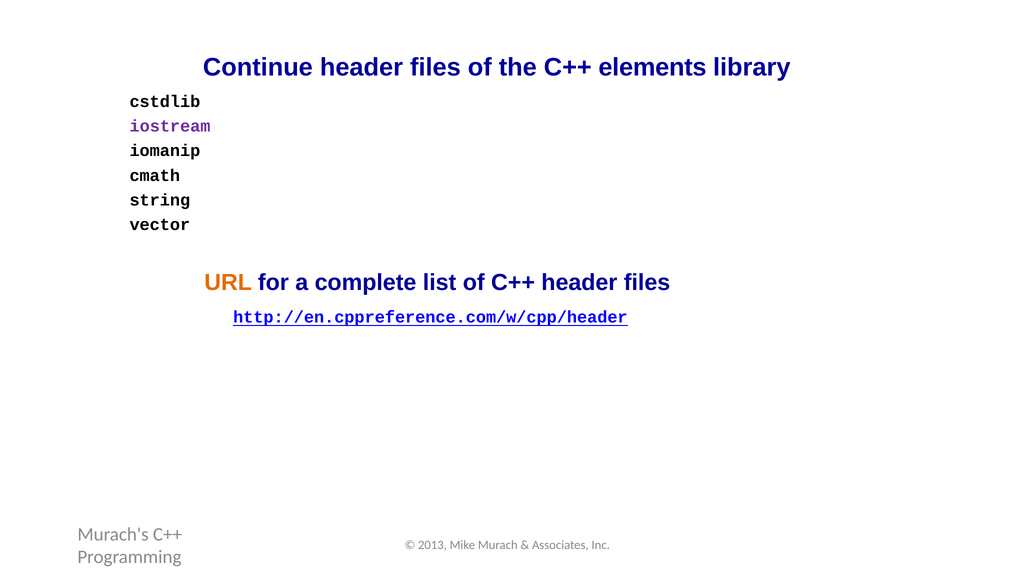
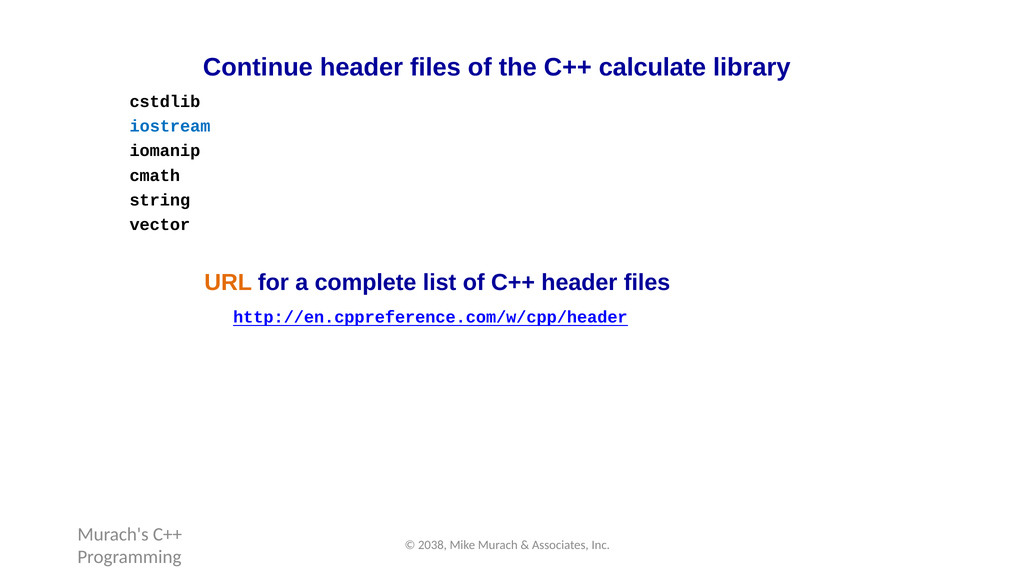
elements: elements -> calculate (652, 67)
iostream colour: purple -> blue (170, 126)
2013: 2013 -> 2038 (432, 545)
